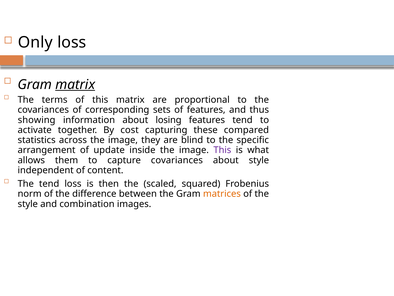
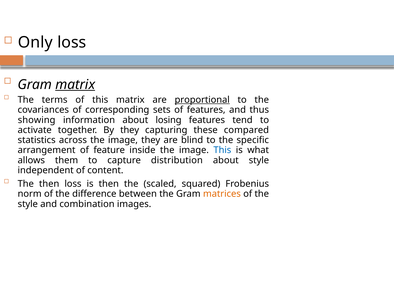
proportional underline: none -> present (202, 100)
By cost: cost -> they (130, 130)
update: update -> feature (109, 150)
This colour: purple -> blue (222, 150)
capture covariances: covariances -> distribution (177, 160)
The tend: tend -> then (49, 184)
